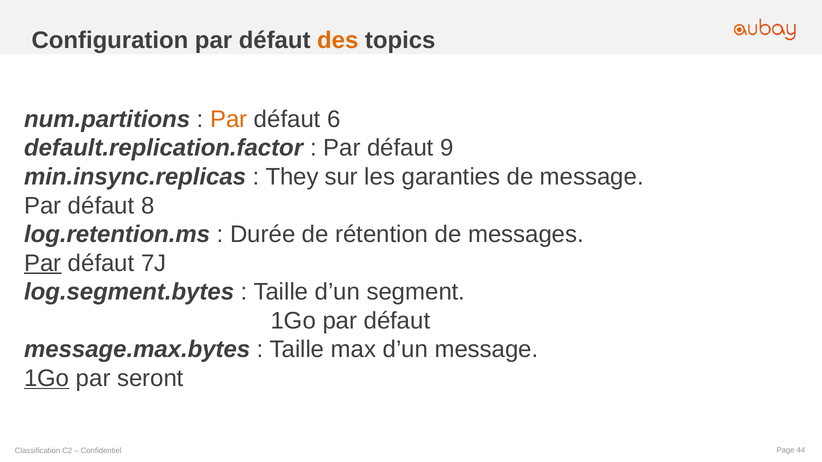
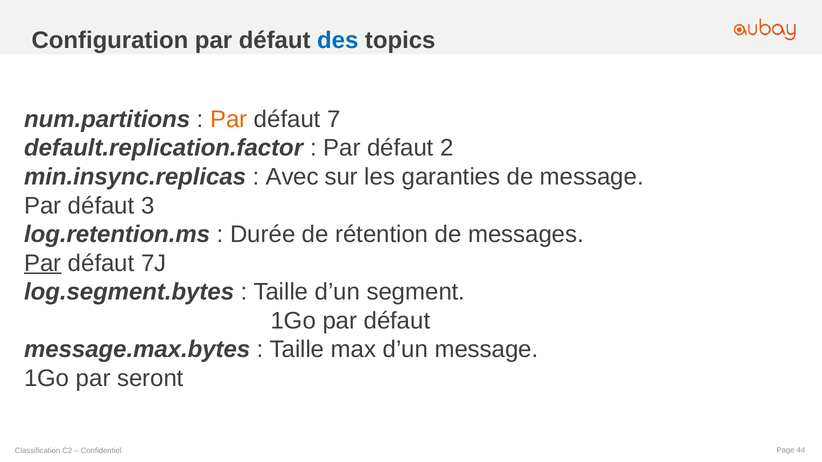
des colour: orange -> blue (338, 41)
6: 6 -> 7 (334, 119)
9: 9 -> 2 (447, 148)
They: They -> Avec (292, 177)
8: 8 -> 3 (148, 206)
1Go underline: present -> none (47, 378)
